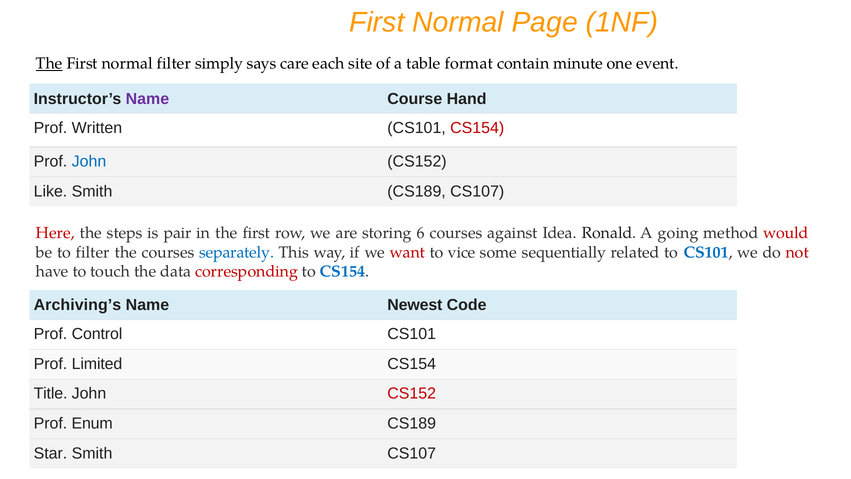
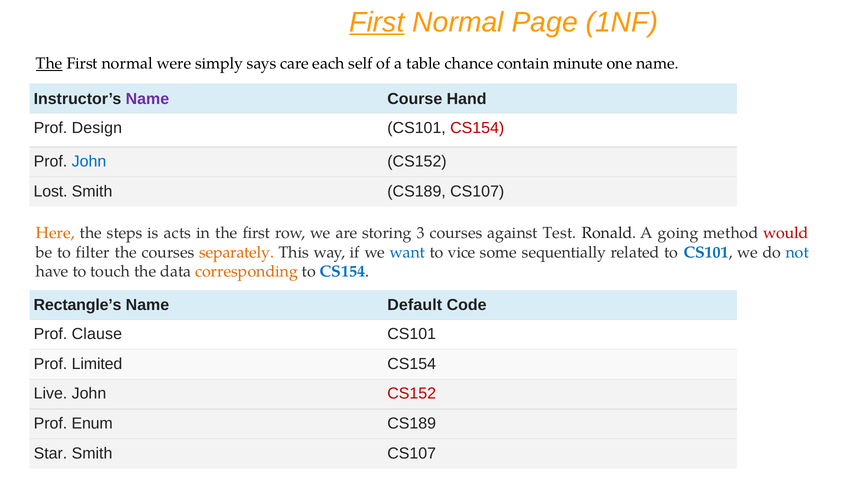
First underline: none -> present (377, 22)
normal filter: filter -> were (174, 64)
site: site -> self (360, 64)
format: format -> chance (469, 64)
one event: event -> name (657, 64)
Written: Written -> Design (97, 128)
Like: Like -> Lost (51, 191)
Here colour: red -> orange (55, 233)
pair: pair -> acts (177, 233)
6: 6 -> 3 (421, 233)
Idea: Idea -> Test (559, 233)
separately colour: blue -> orange (237, 252)
want colour: red -> blue (407, 252)
not colour: red -> blue (797, 252)
corresponding colour: red -> orange (247, 271)
Archiving’s: Archiving’s -> Rectangle’s (78, 305)
Newest: Newest -> Default (415, 305)
Control: Control -> Clause (97, 334)
Title: Title -> Live (50, 393)
